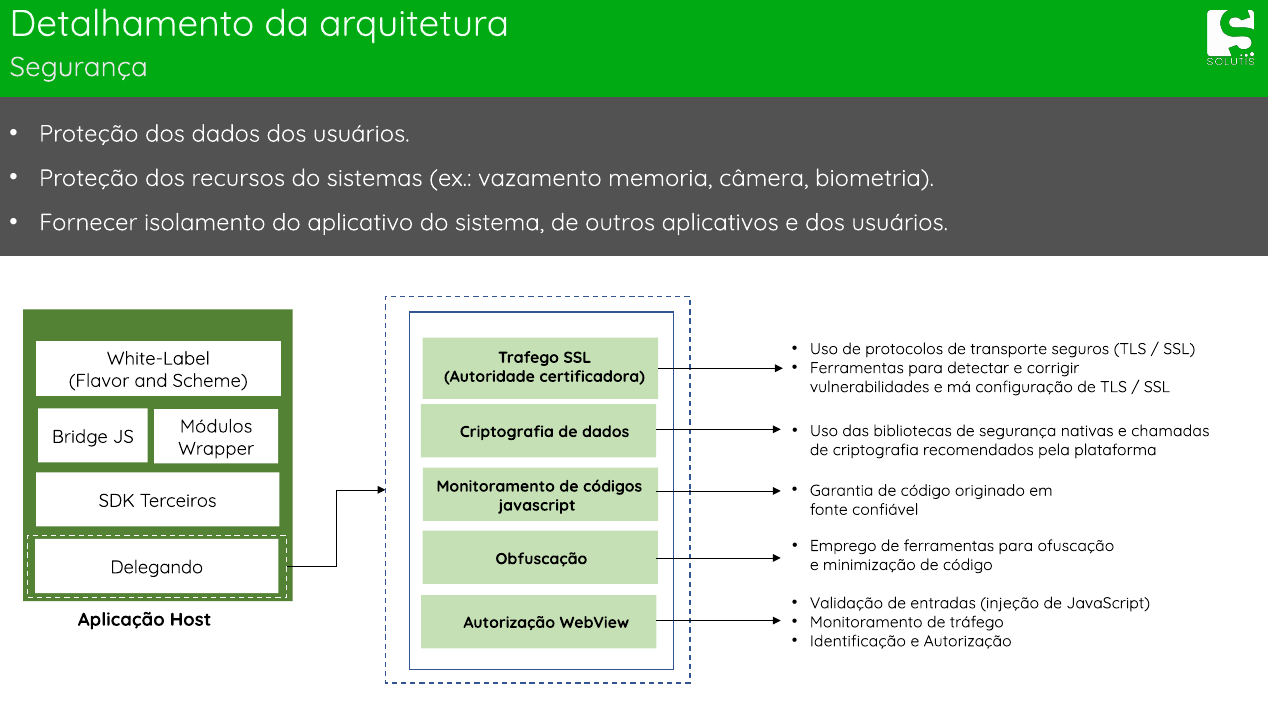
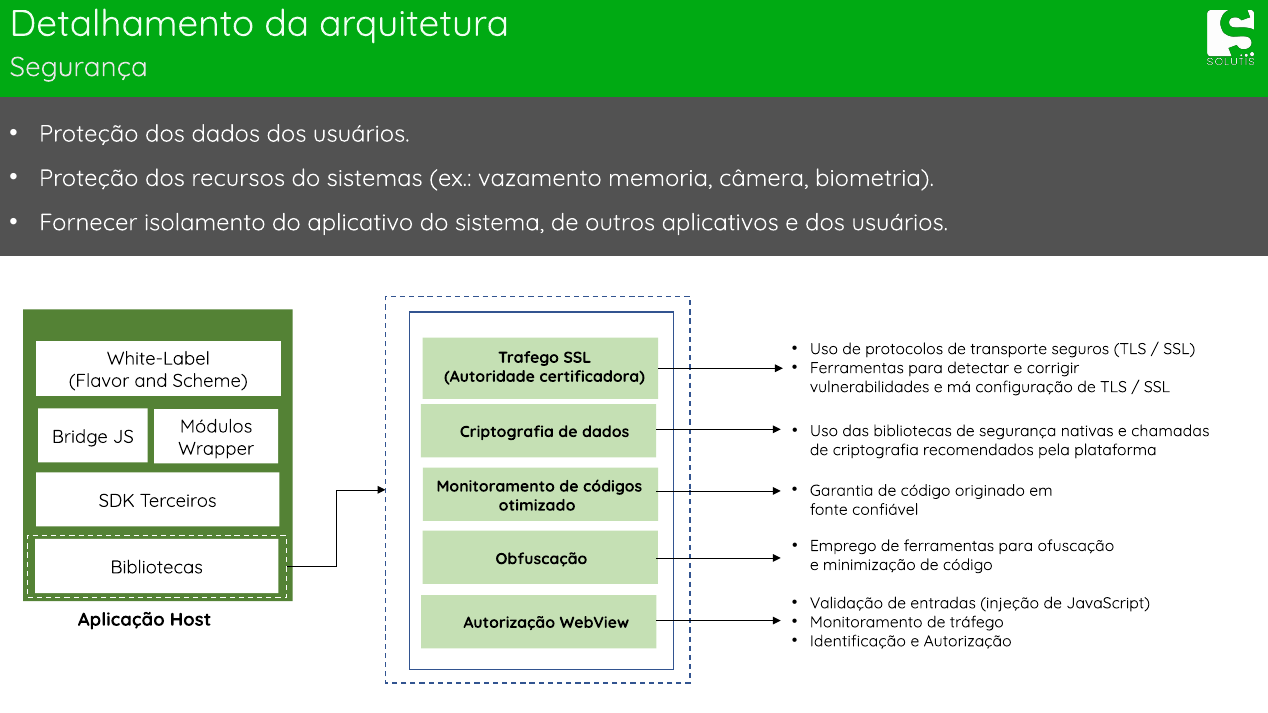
javascript: javascript -> otimizado (537, 506)
Delegando: Delegando -> Bibliotecas (157, 567)
